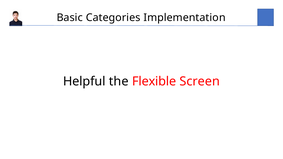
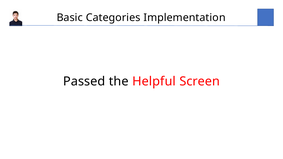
Helpful: Helpful -> Passed (84, 81)
Flexible: Flexible -> Helpful (154, 81)
